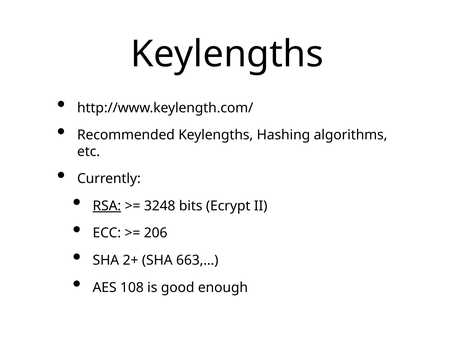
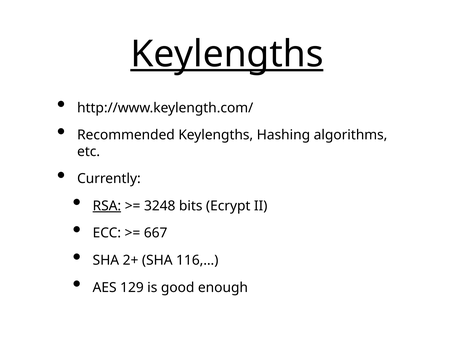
Keylengths underline: none -> present (227, 54)
206: 206 -> 667 (156, 233)
663,…: 663,… -> 116,… (197, 260)
108: 108 -> 129 (132, 287)
